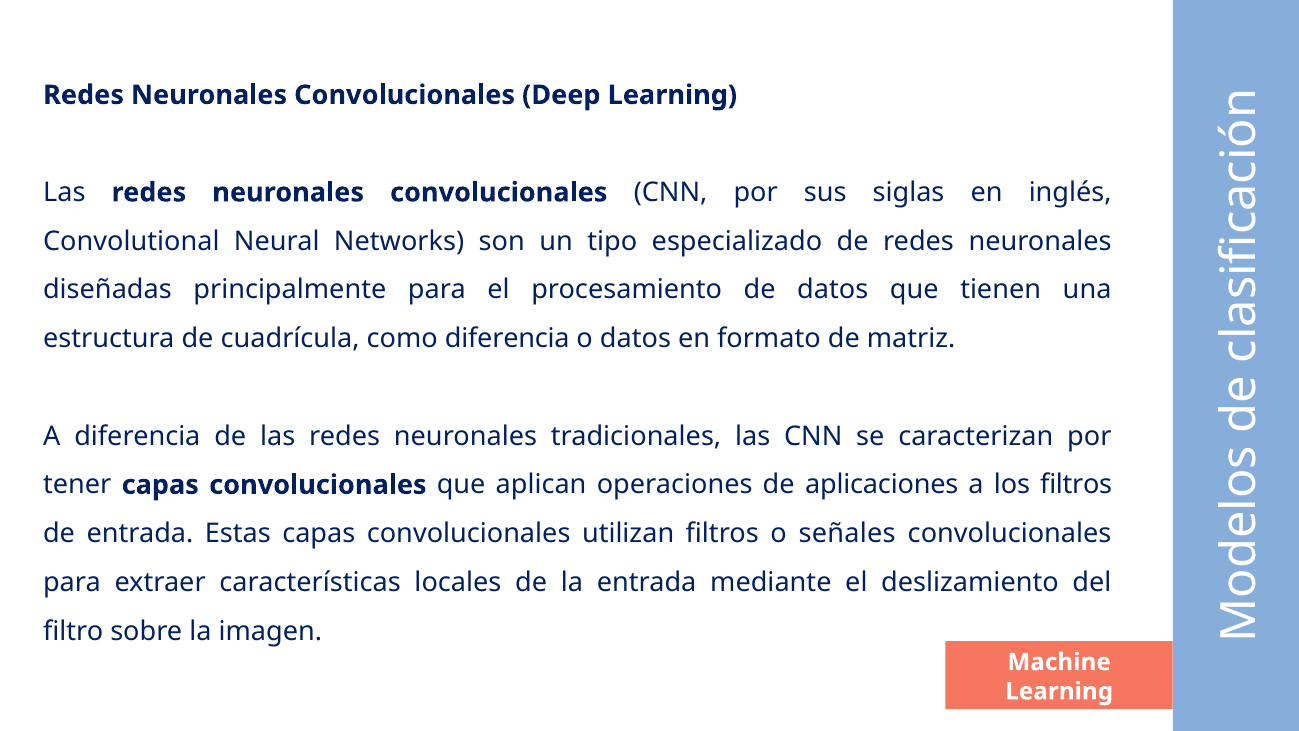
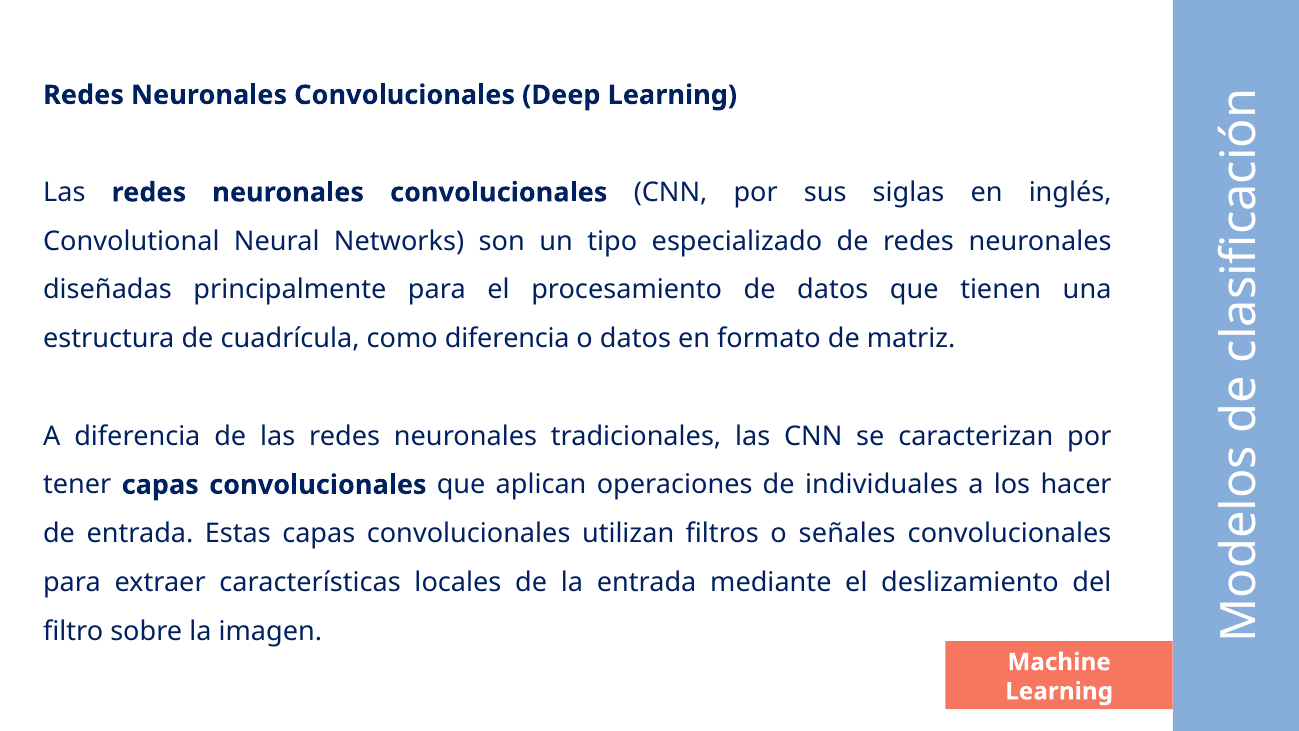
aplicaciones: aplicaciones -> individuales (882, 485)
los filtros: filtros -> hacer (1076, 485)
